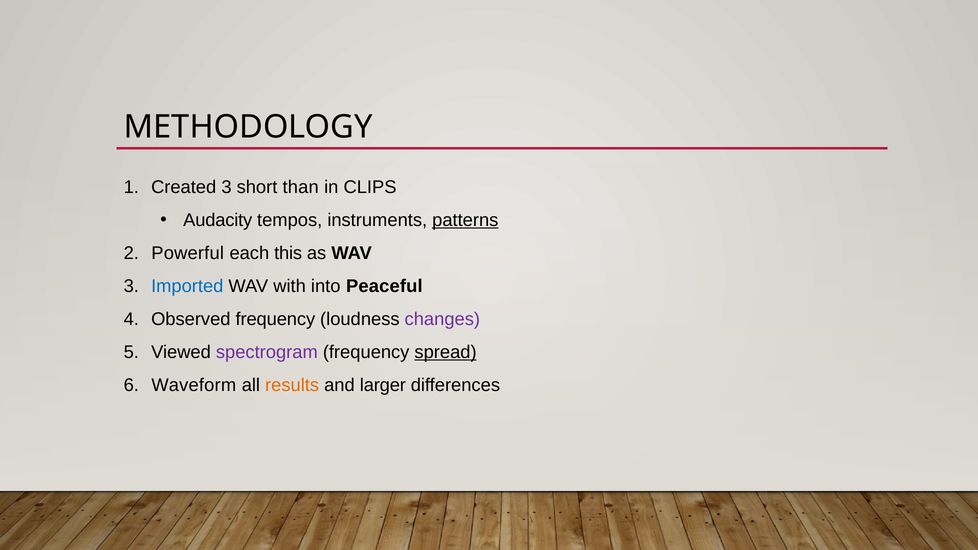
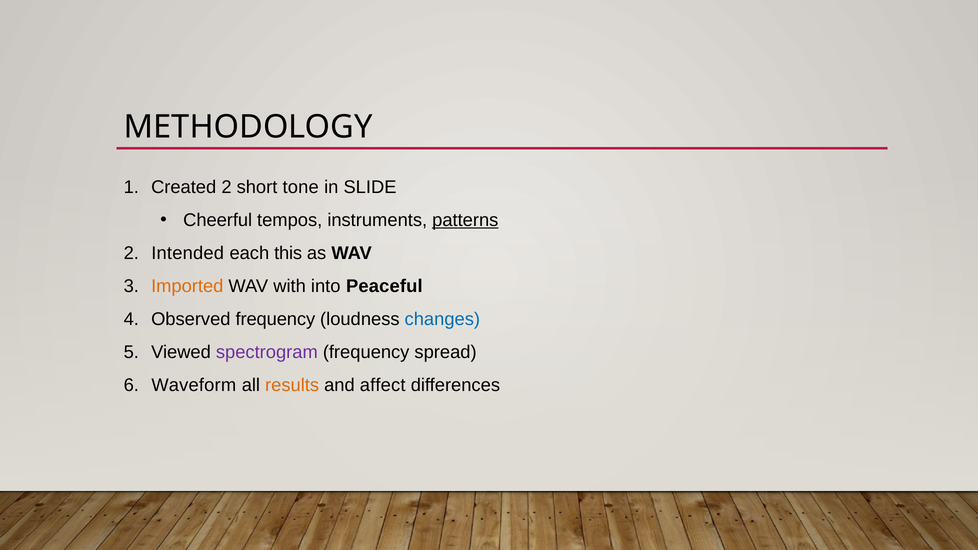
Created 3: 3 -> 2 (226, 187)
than: than -> tone (301, 187)
CLIPS: CLIPS -> SLIDE (370, 187)
Audacity: Audacity -> Cheerful (218, 220)
Powerful: Powerful -> Intended (188, 253)
Imported colour: blue -> orange (187, 286)
changes colour: purple -> blue (442, 319)
spread underline: present -> none (446, 352)
larger: larger -> affect (383, 385)
